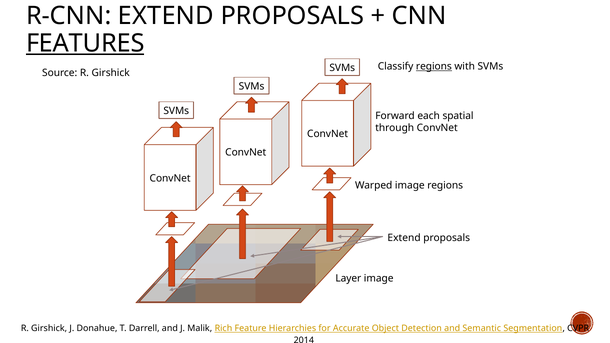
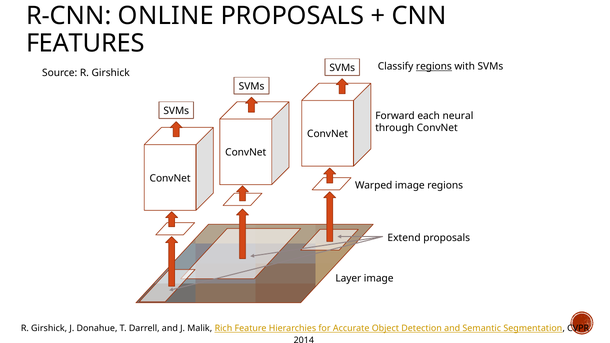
R-CNN EXTEND: EXTEND -> ONLINE (166, 16)
FEATURES underline: present -> none (85, 43)
spatial: spatial -> neural (458, 116)
